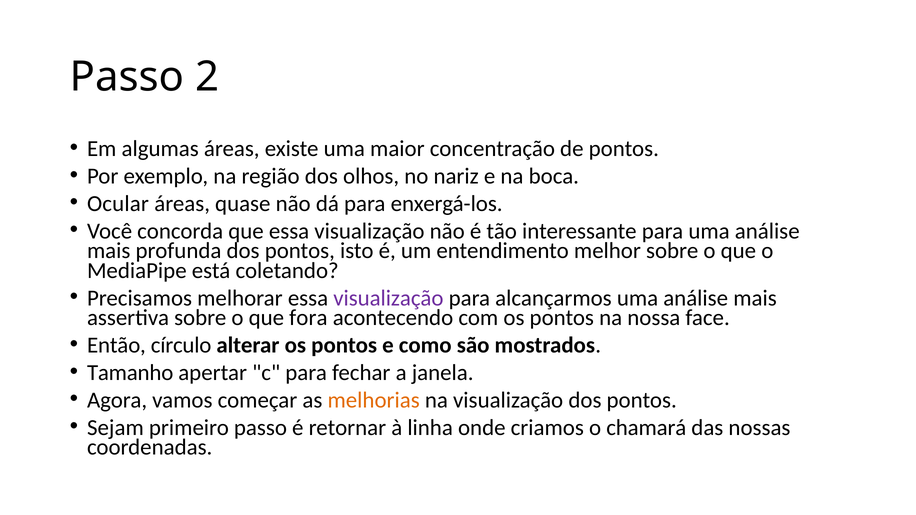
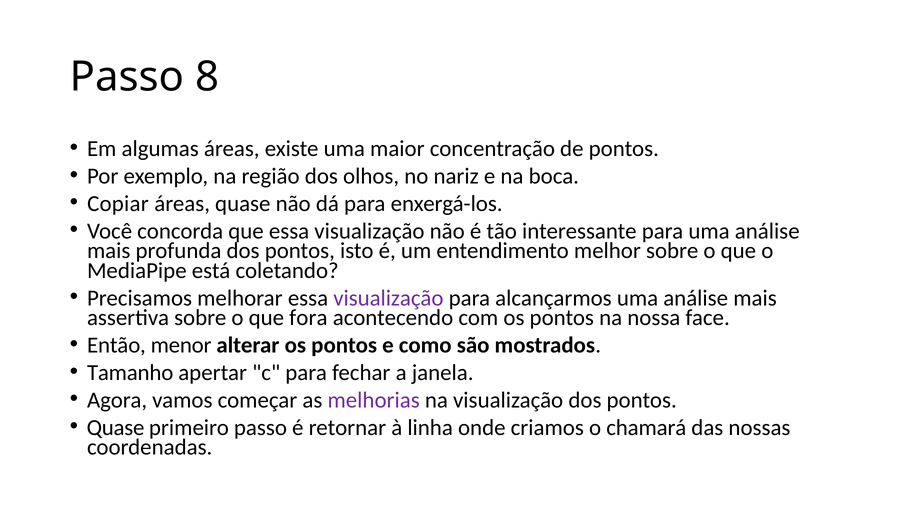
2: 2 -> 8 (207, 77)
Ocular: Ocular -> Copiar (118, 204)
círculo: círculo -> menor (181, 345)
melhorias colour: orange -> purple (374, 400)
Sejam: Sejam -> Quase (116, 428)
